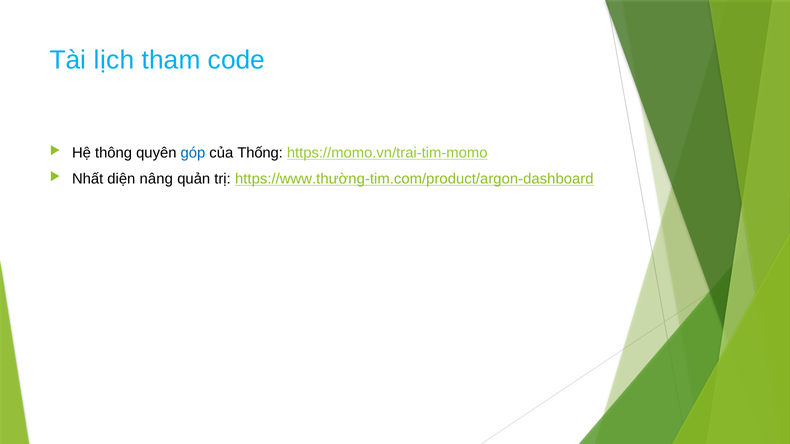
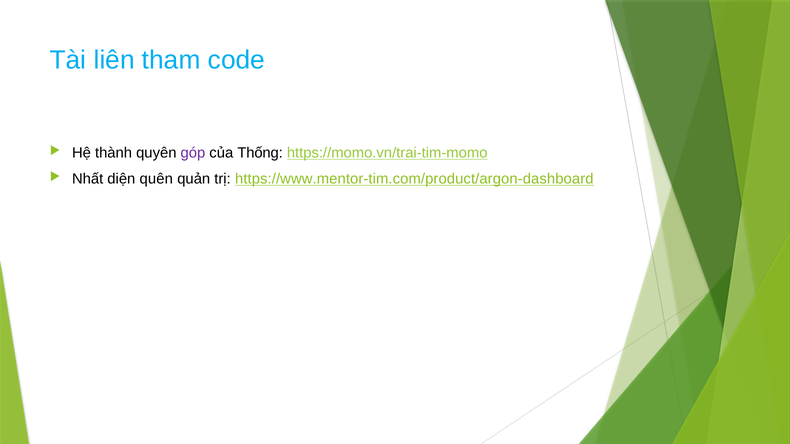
lịch: lịch -> liên (114, 60)
thông: thông -> thành (114, 153)
góp colour: blue -> purple (193, 153)
nâng: nâng -> quên (156, 179)
https://www.thường-tim.com/product/argon-dashboard: https://www.thường-tim.com/product/argon-dashboard -> https://www.mentor-tim.com/product/argon-dashboard (414, 179)
